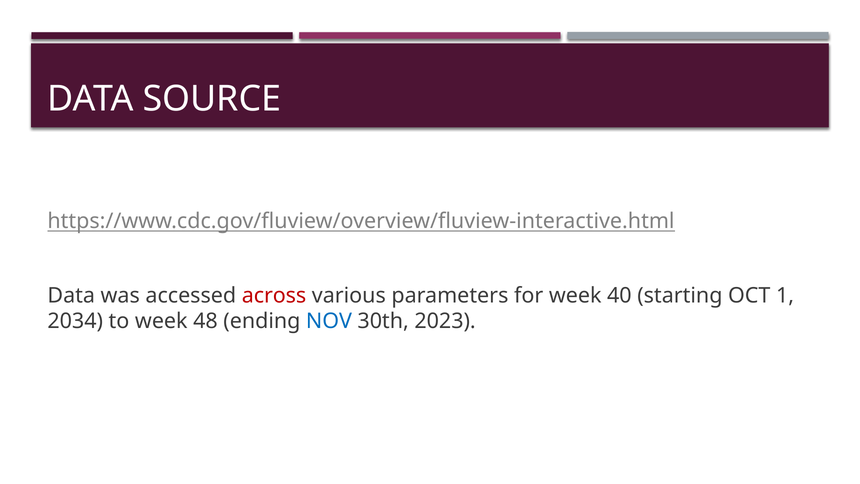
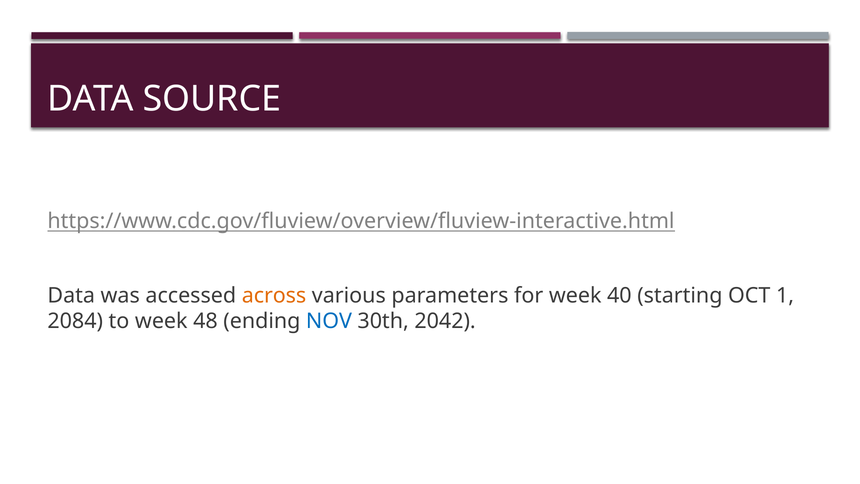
across colour: red -> orange (274, 295)
2034: 2034 -> 2084 (75, 321)
2023: 2023 -> 2042 (445, 321)
